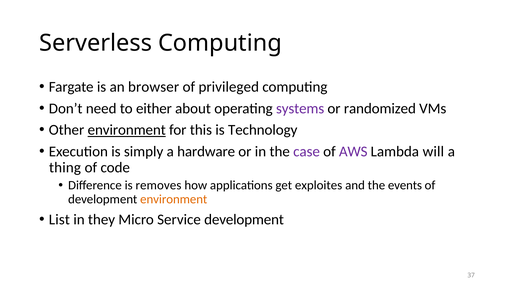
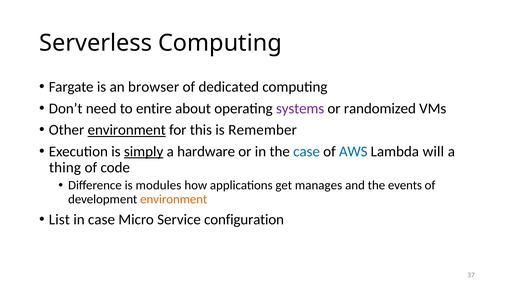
privileged: privileged -> dedicated (229, 87)
either: either -> entire (154, 108)
Technology: Technology -> Remember (263, 130)
simply underline: none -> present (144, 152)
case colour: purple -> blue (307, 152)
AWS colour: purple -> blue (353, 152)
removes: removes -> modules (158, 185)
exploites: exploites -> manages (319, 185)
in they: they -> case (101, 220)
Service development: development -> configuration (244, 220)
